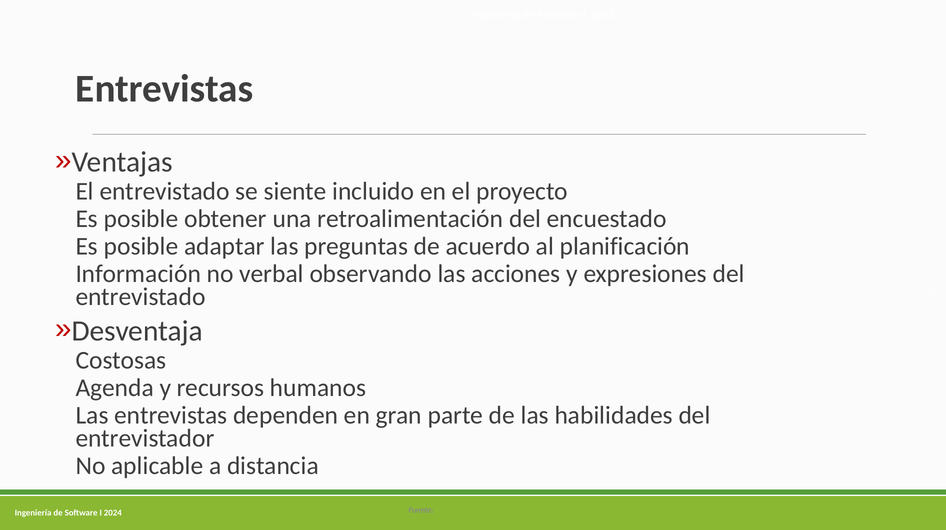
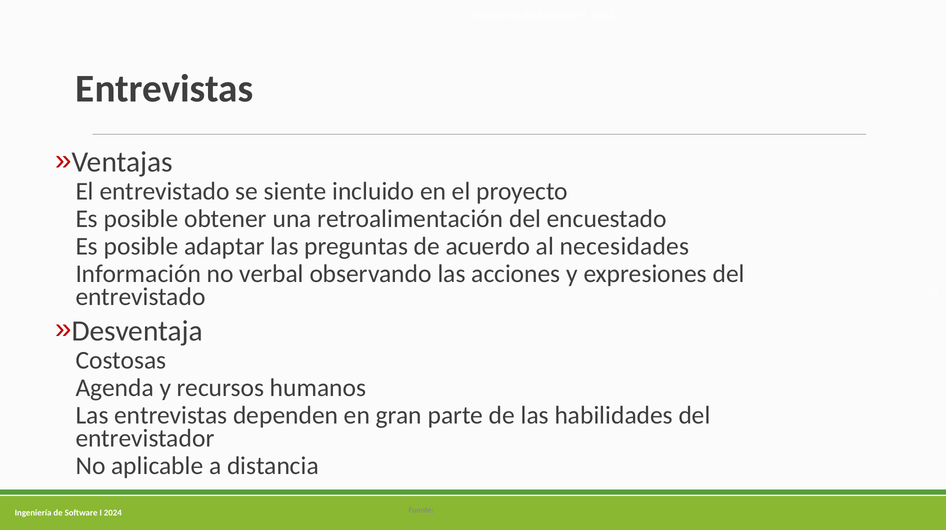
planificación: planificación -> necesidades (625, 246)
